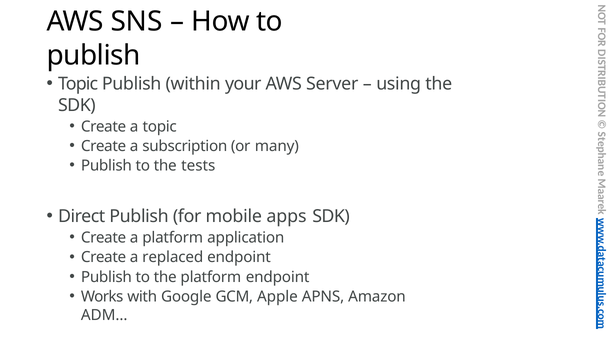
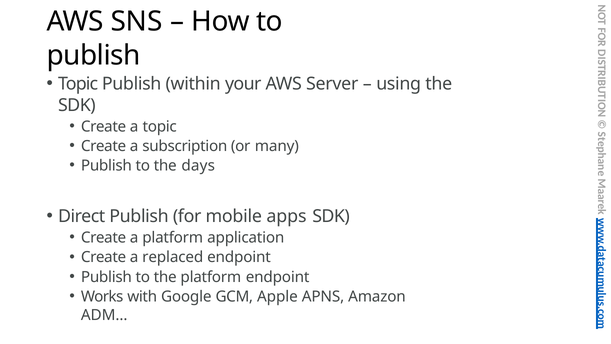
tests: tests -> days (198, 166)
